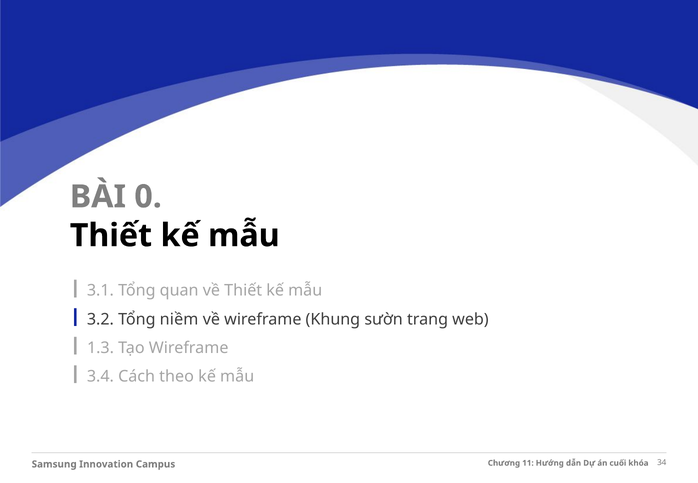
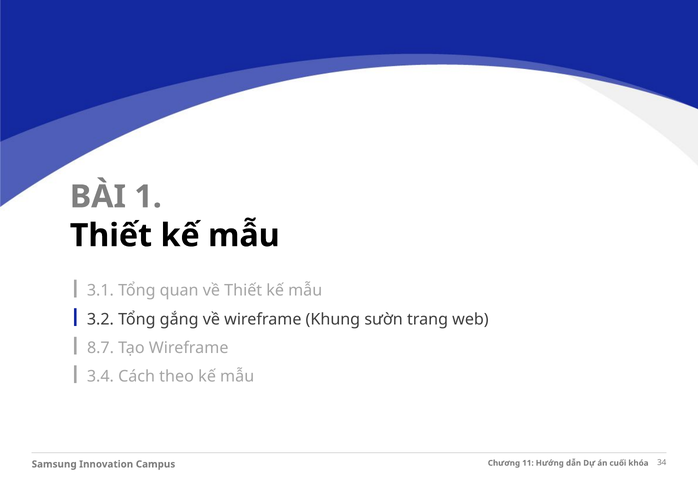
0: 0 -> 1 (148, 197)
niềm: niềm -> gắng (179, 319)
1.3: 1.3 -> 8.7 (101, 348)
